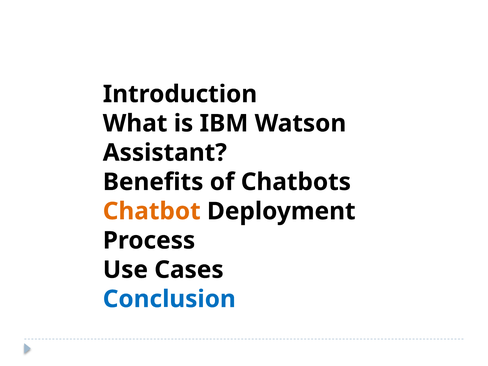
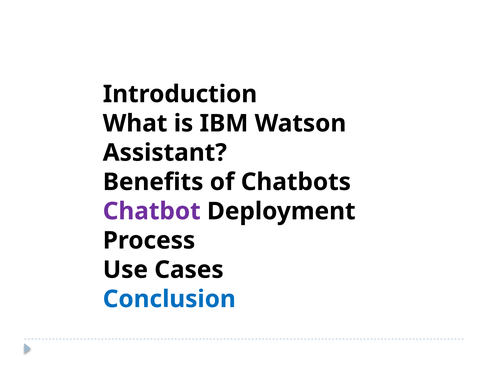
Chatbot colour: orange -> purple (152, 211)
